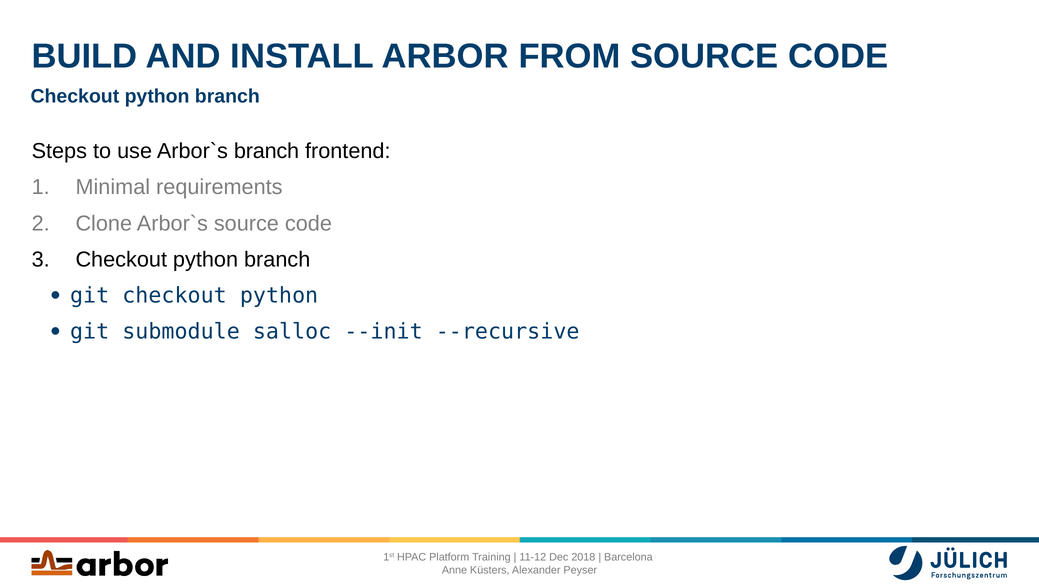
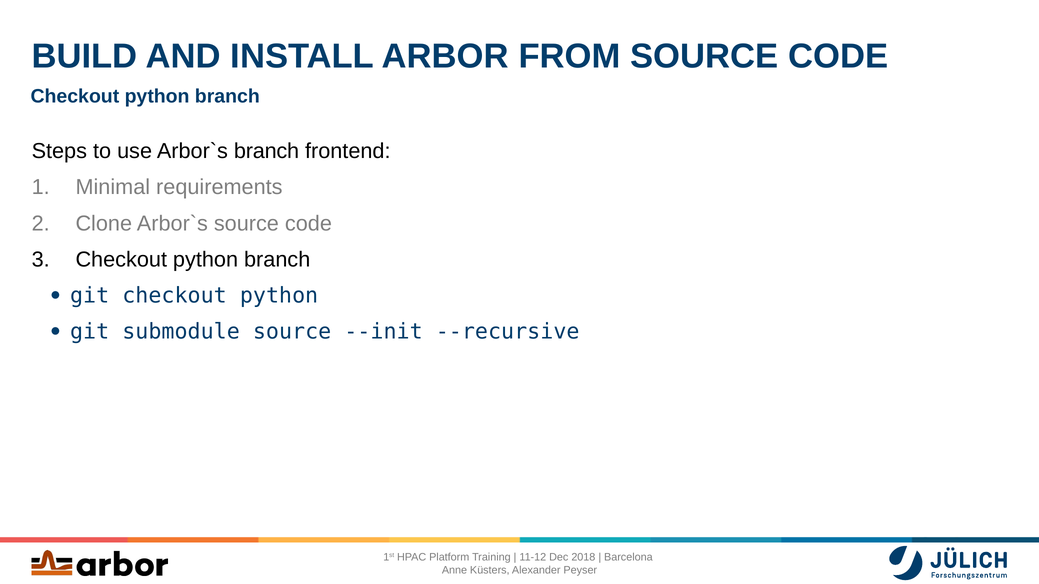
submodule salloc: salloc -> source (292, 332)
